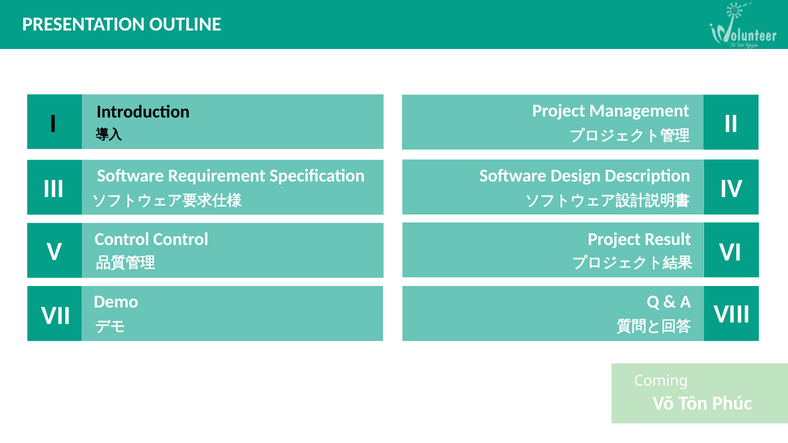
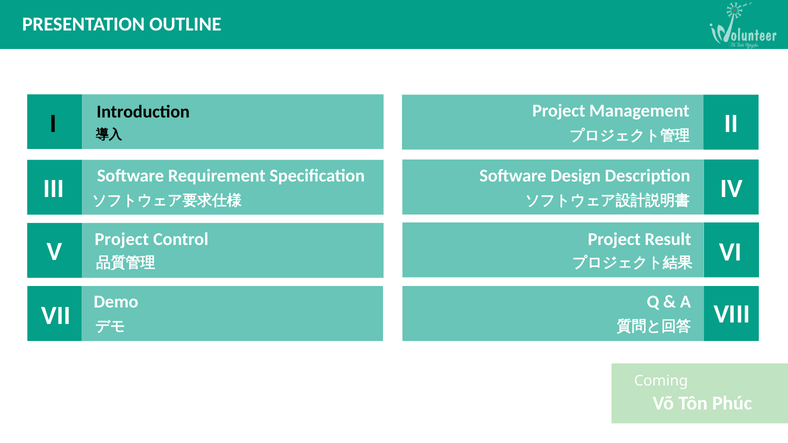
Control: Control -> Project (122, 239)
